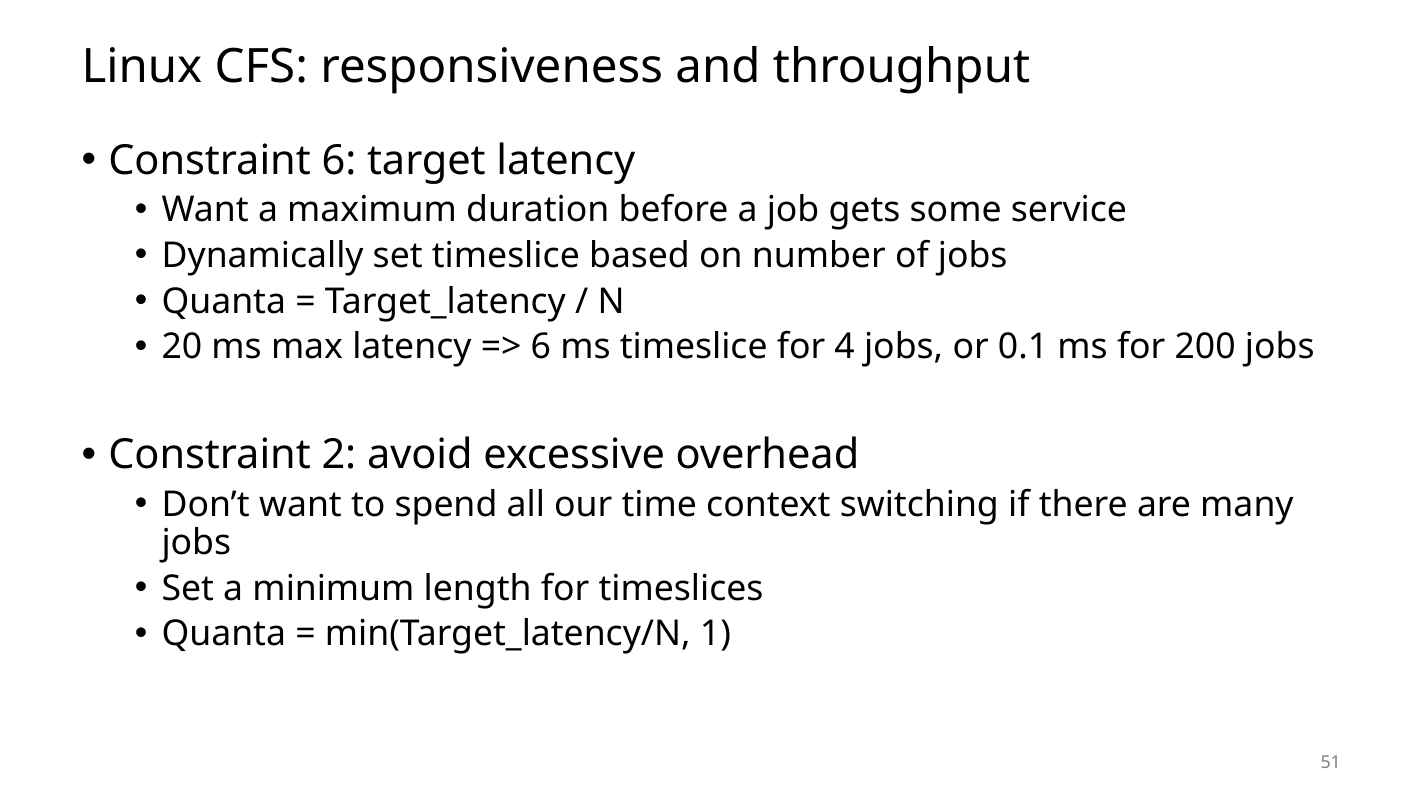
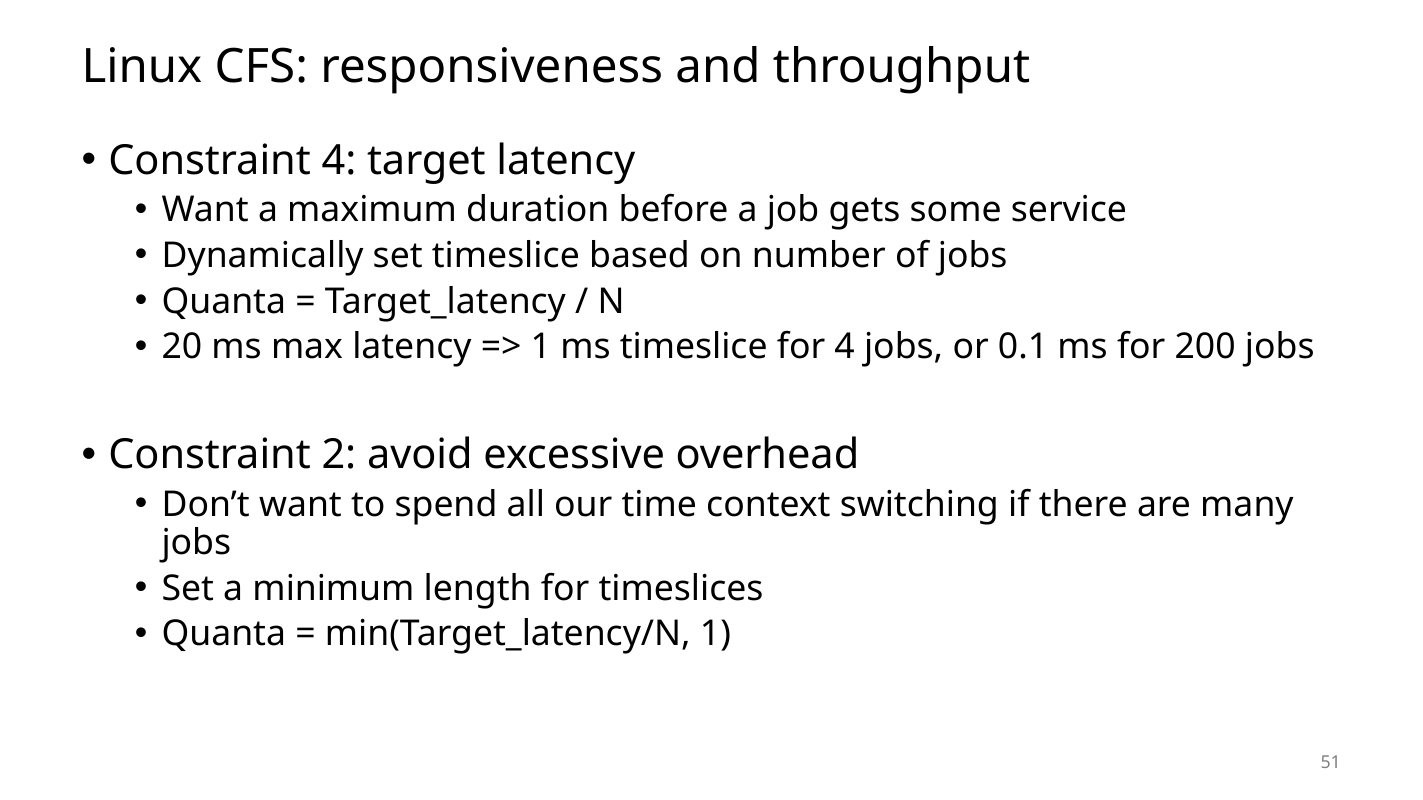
Constraint 6: 6 -> 4 (339, 161)
6: 6 -> 1 (541, 347)
